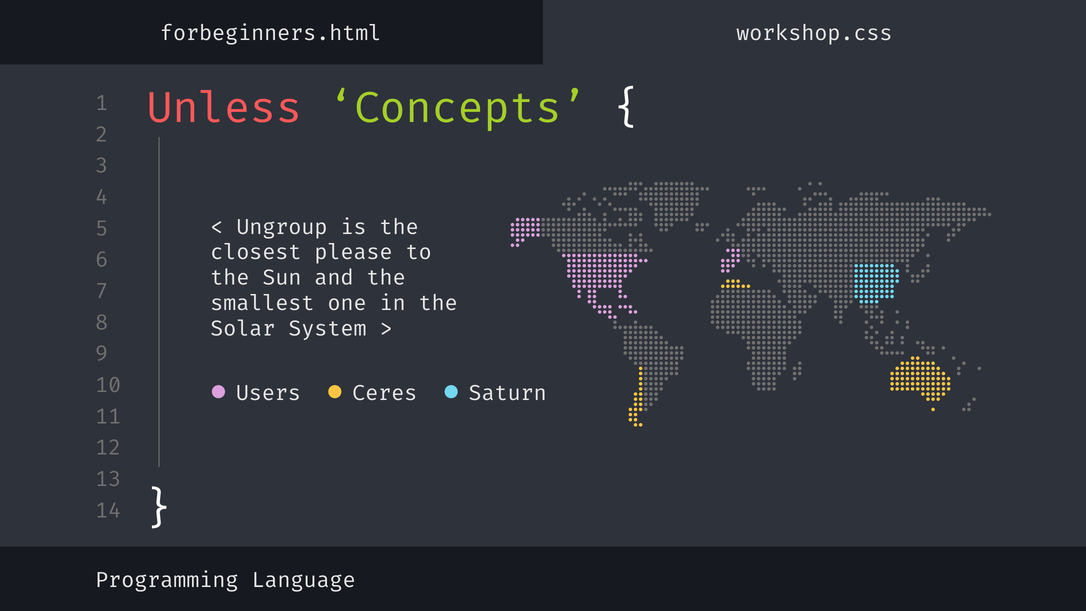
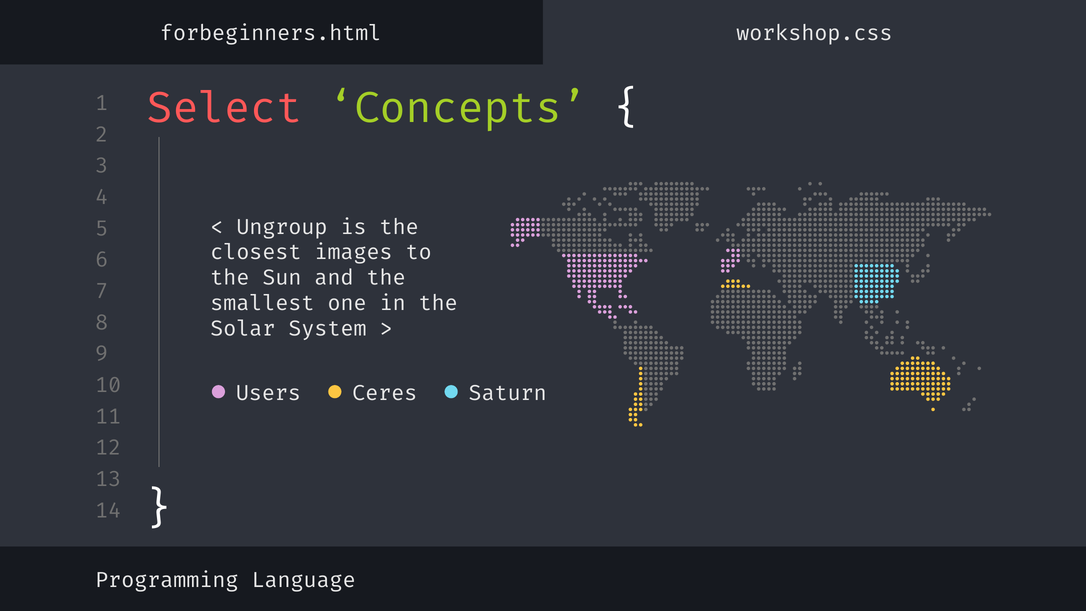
Unless: Unless -> Select (224, 108)
please: please -> images (354, 252)
